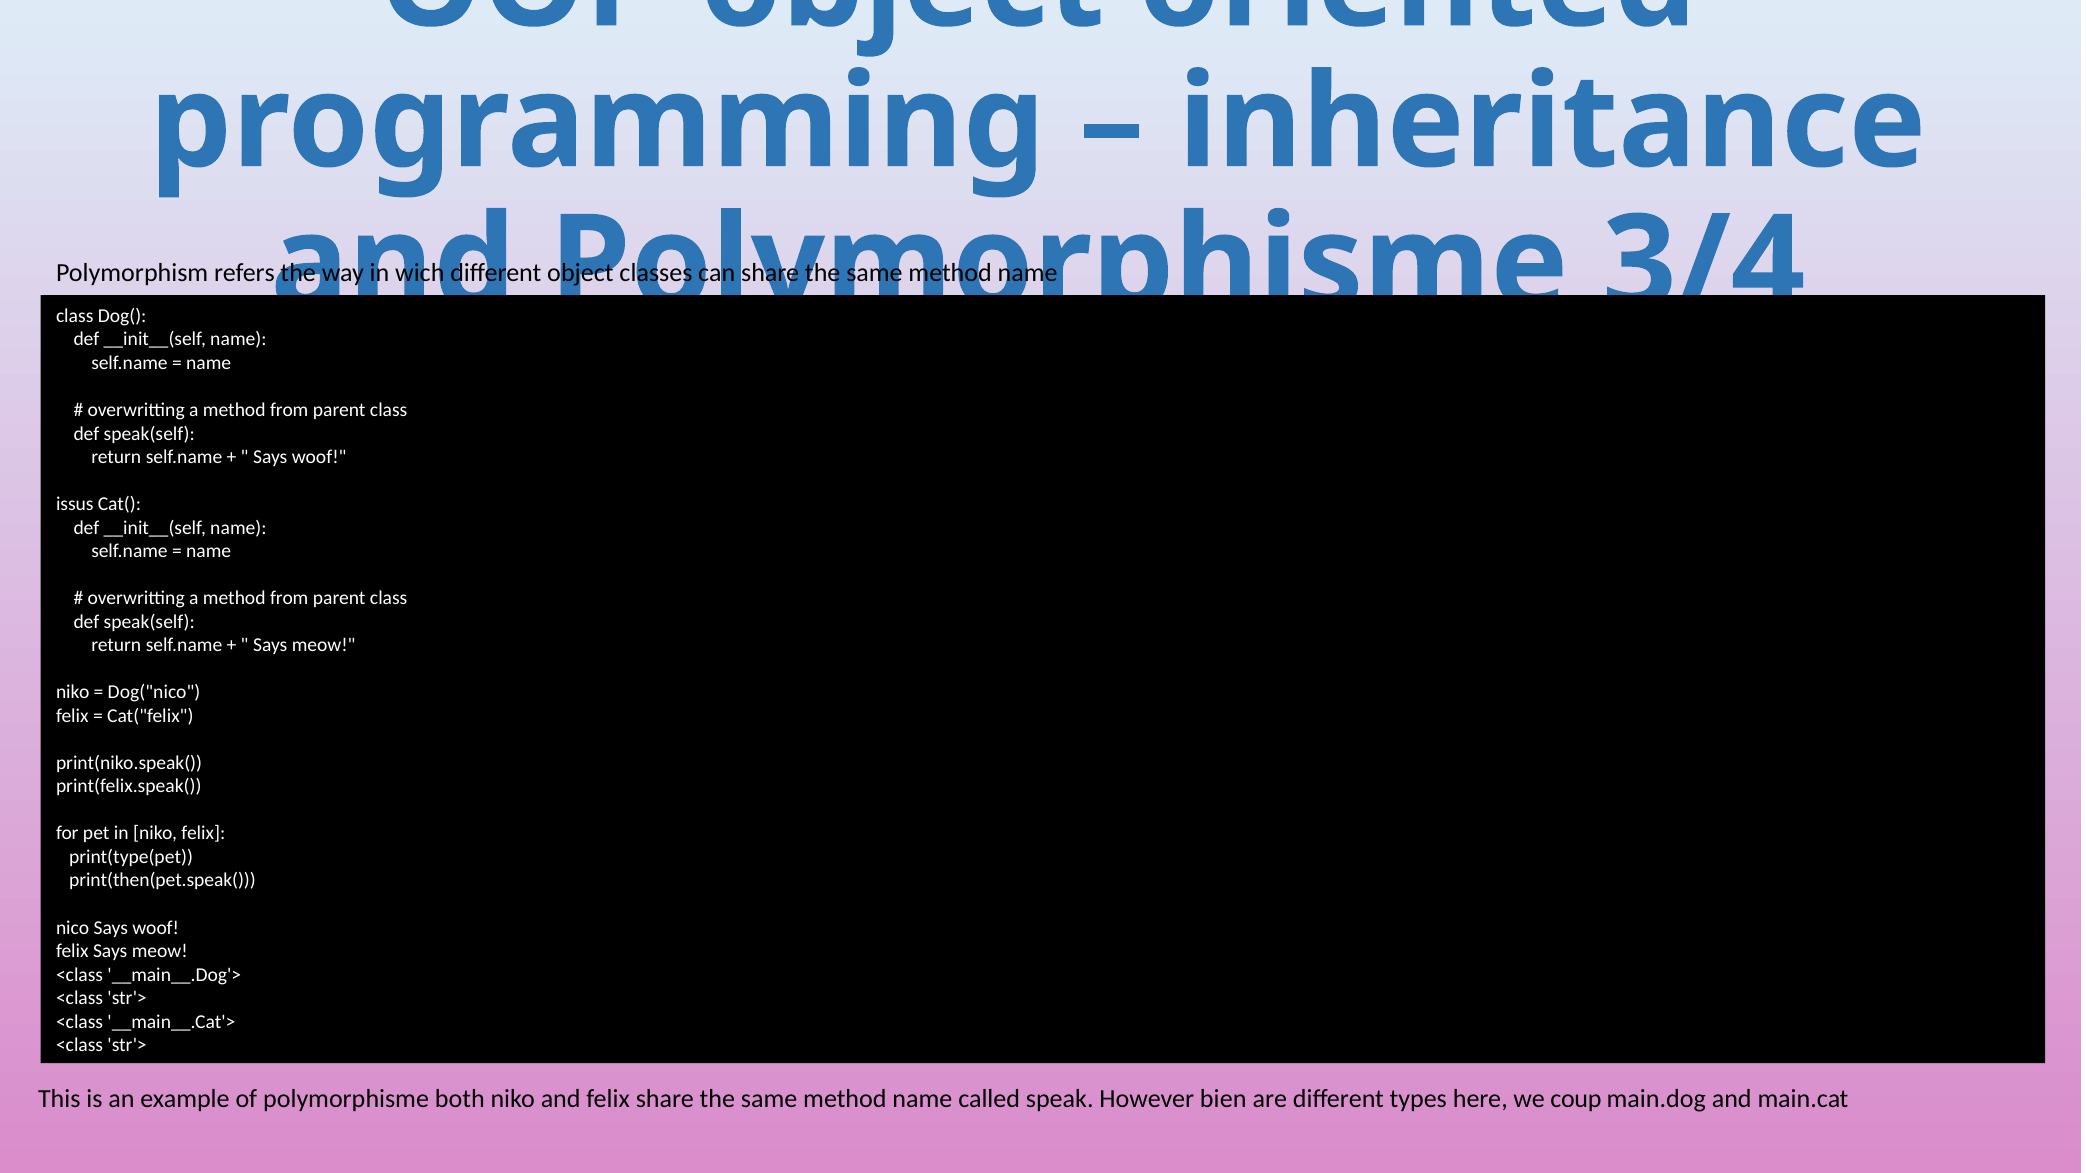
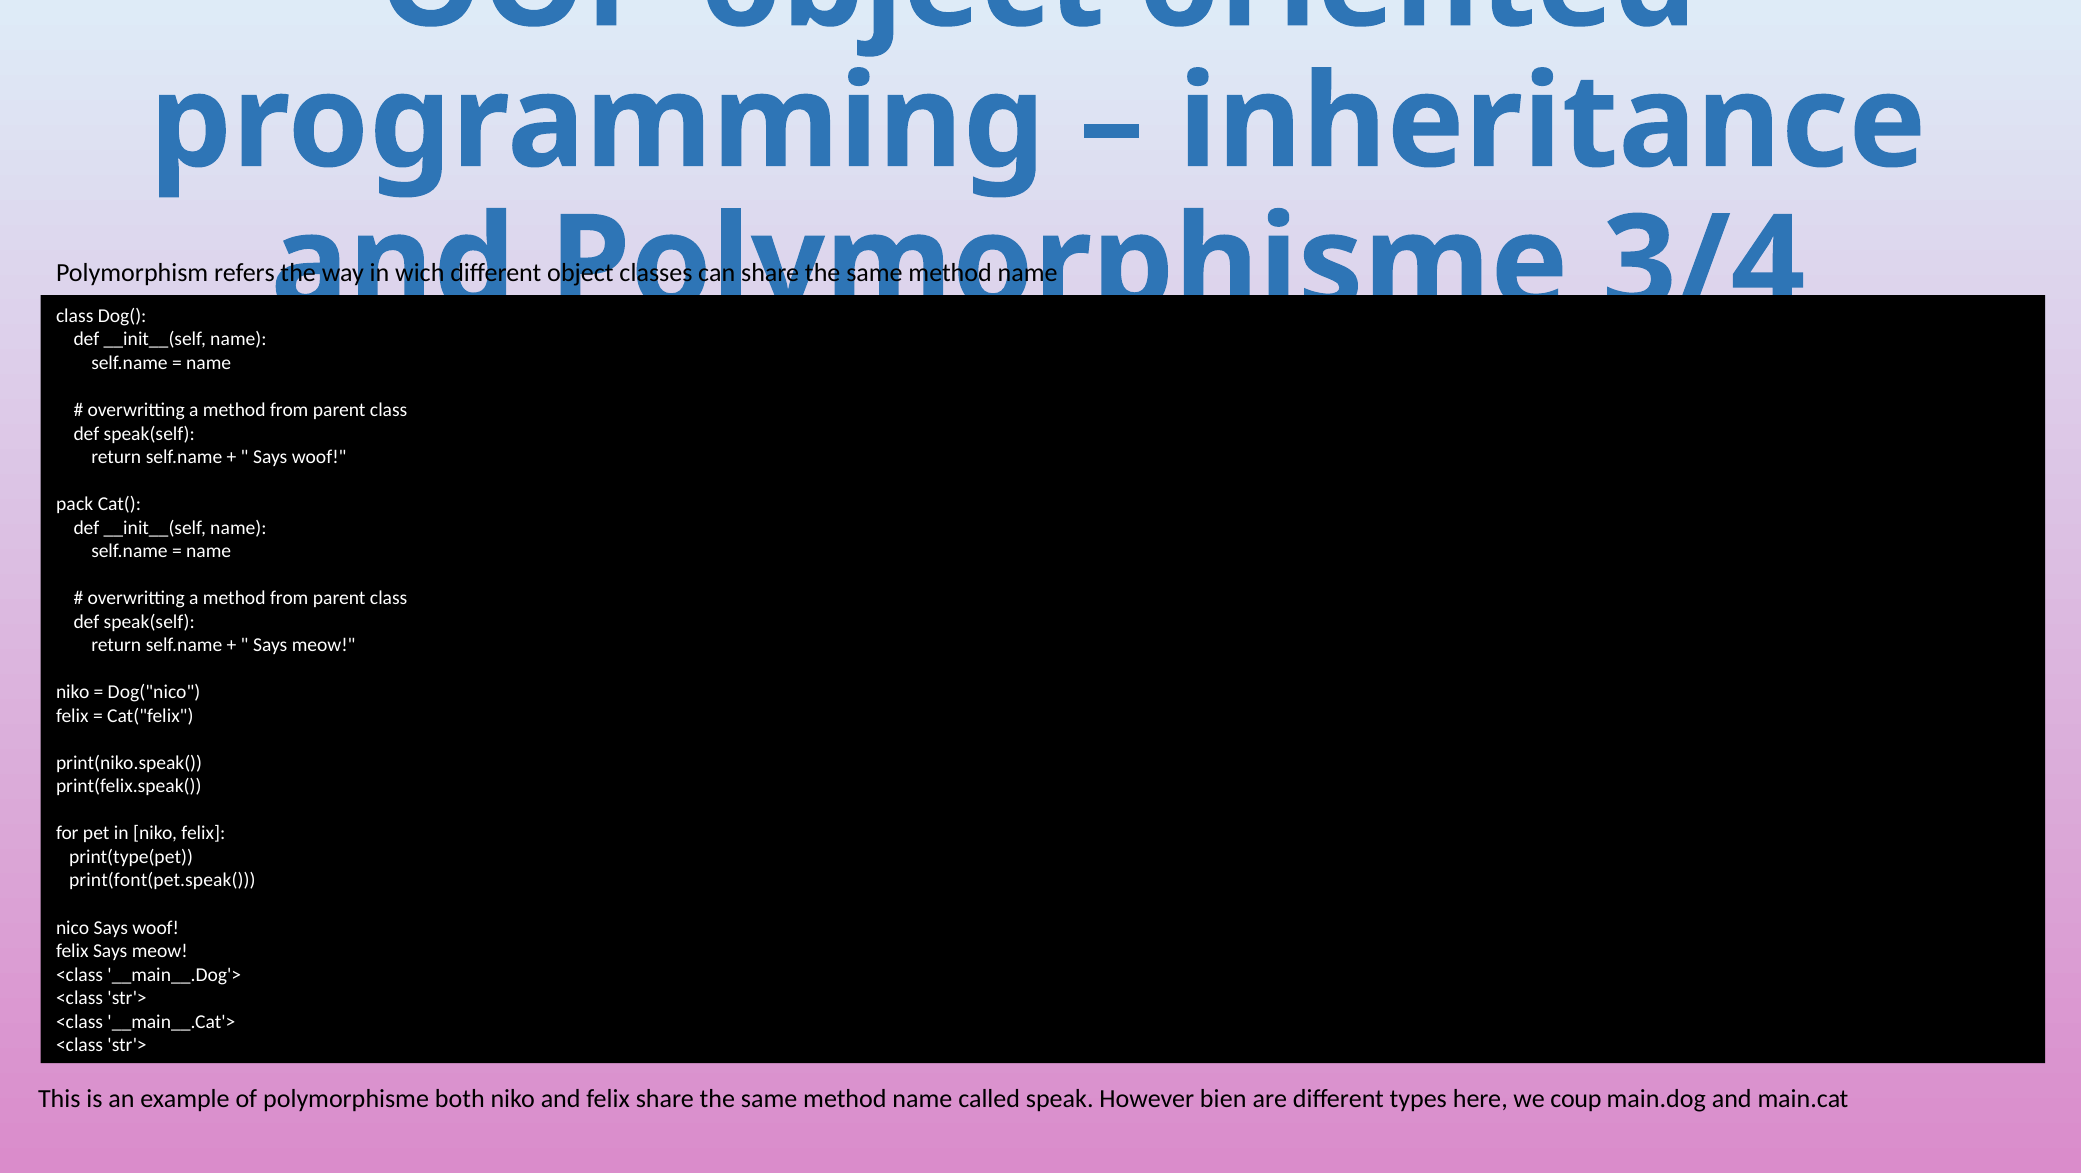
issus: issus -> pack (75, 504)
print(then(pet.speak(: print(then(pet.speak( -> print(font(pet.speak( (162, 881)
